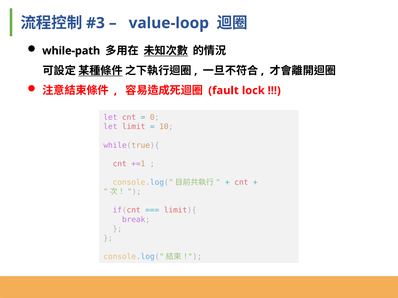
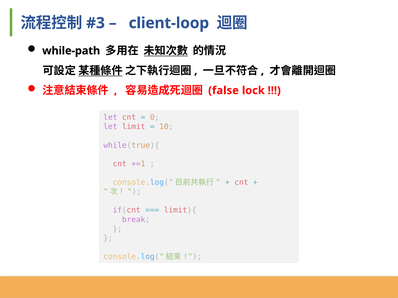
value-loop: value-loop -> client-loop (169, 23)
fault: fault -> false (224, 91)
